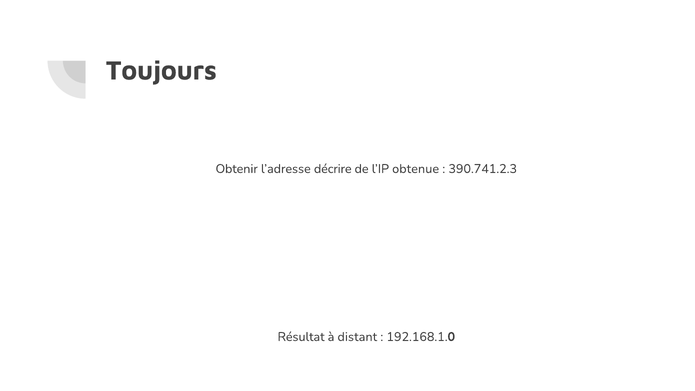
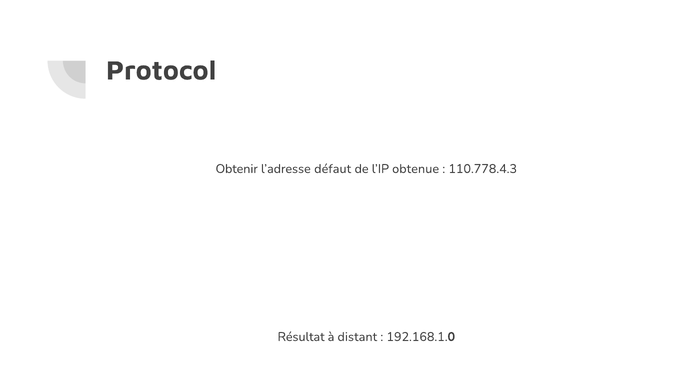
Toujours: Toujours -> Protocol (161, 71)
décrire: décrire -> défaut (333, 169)
390.741.2.3: 390.741.2.3 -> 110.778.4.3 (483, 169)
